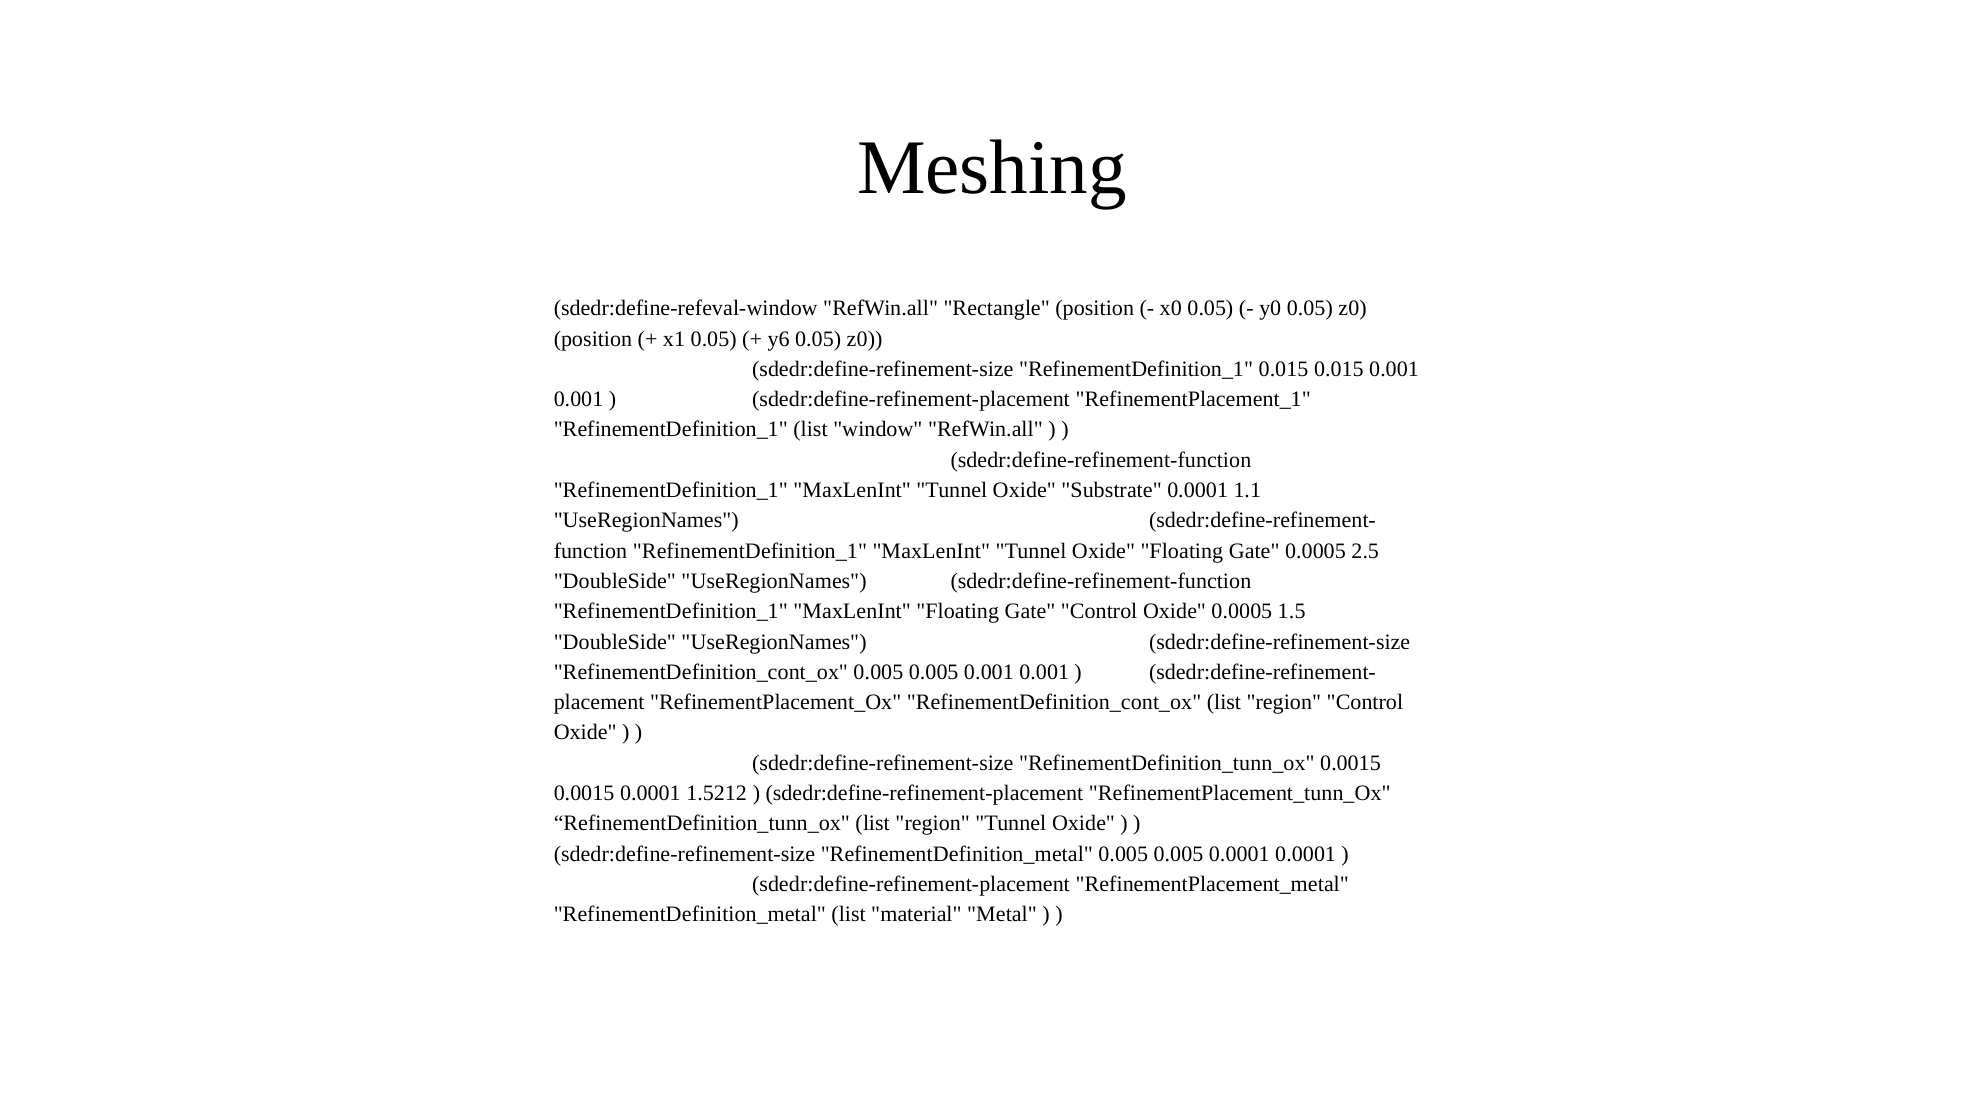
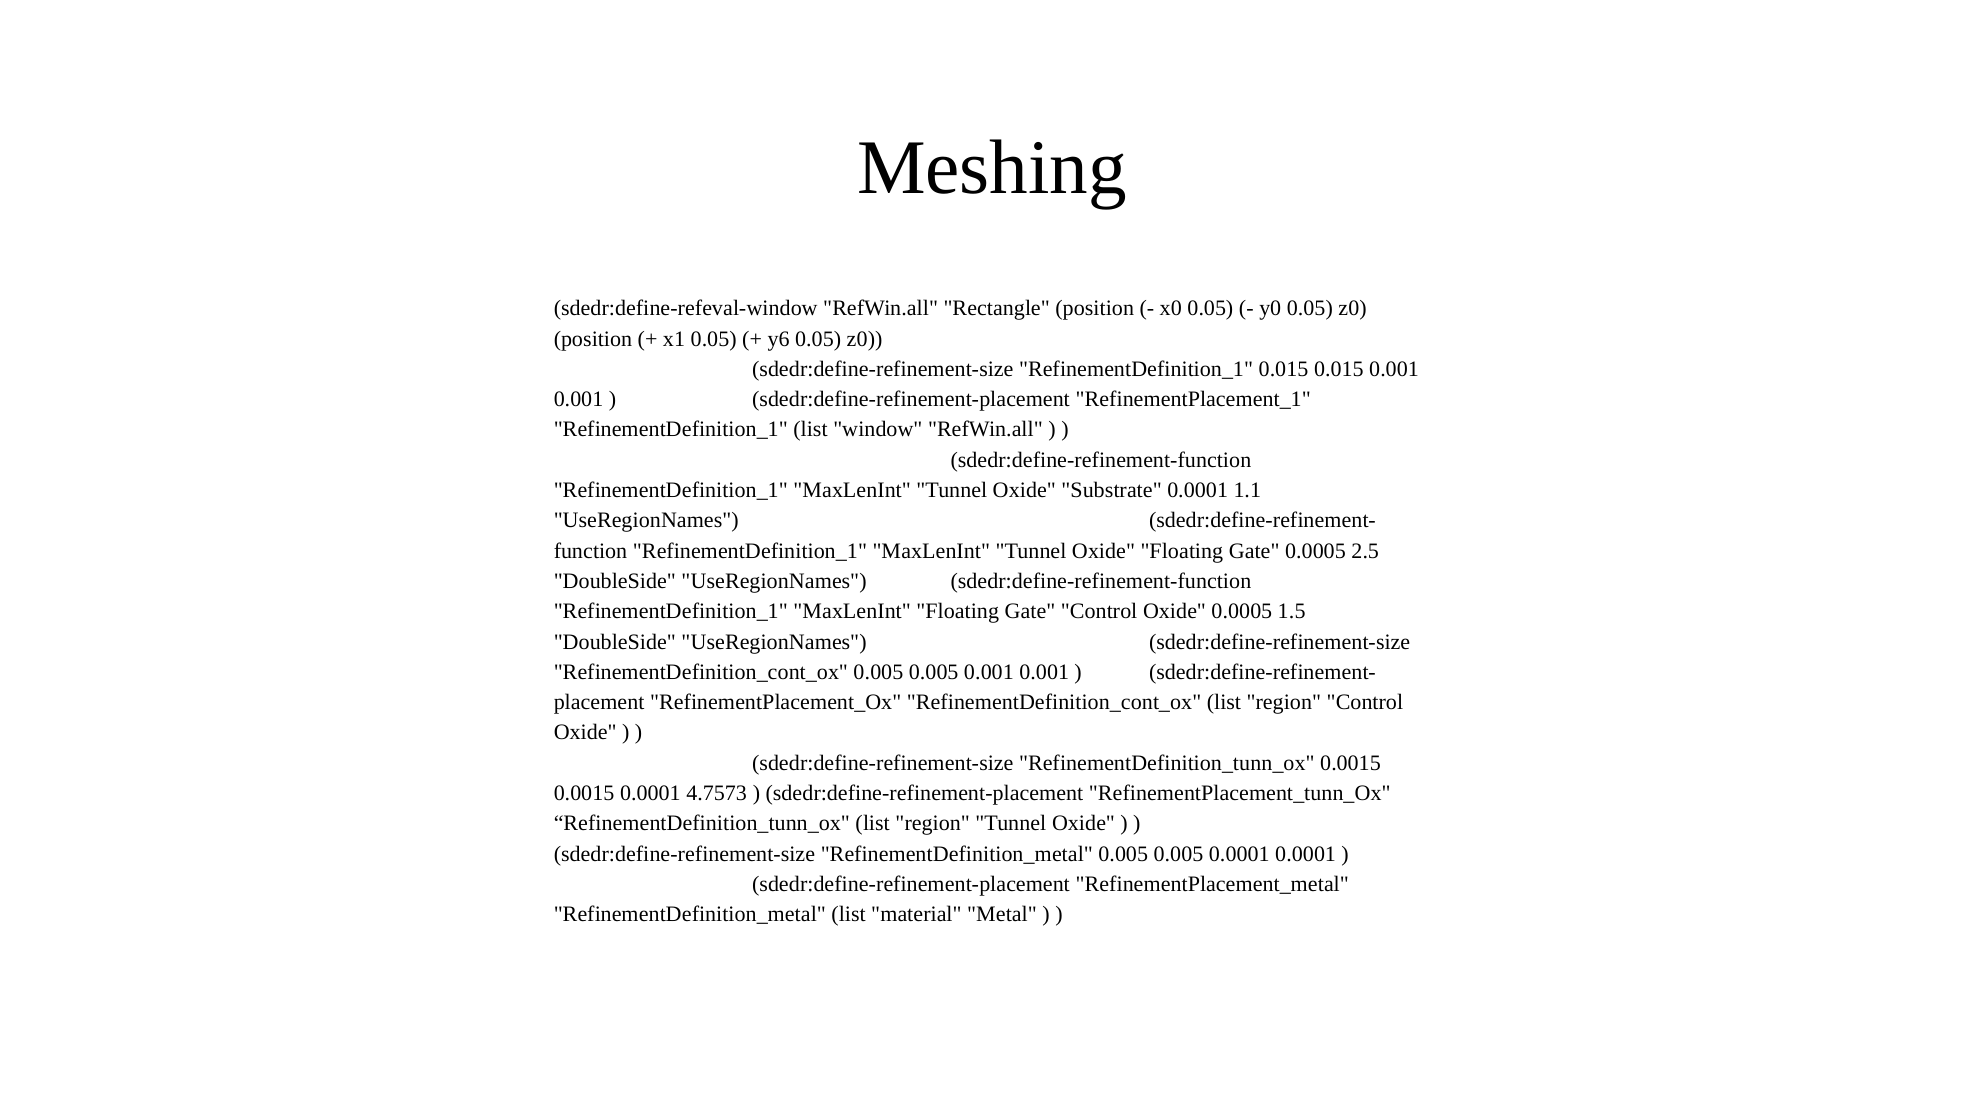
1.5212: 1.5212 -> 4.7573 (717, 793)
